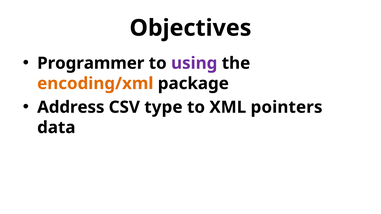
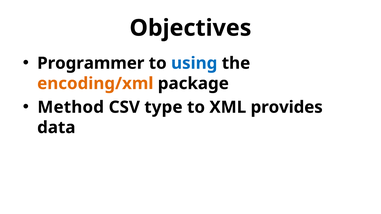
using colour: purple -> blue (194, 63)
Address: Address -> Method (71, 107)
pointers: pointers -> provides (287, 107)
